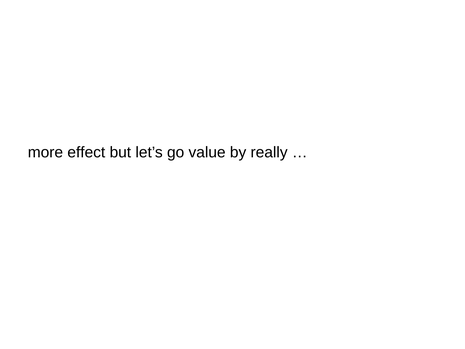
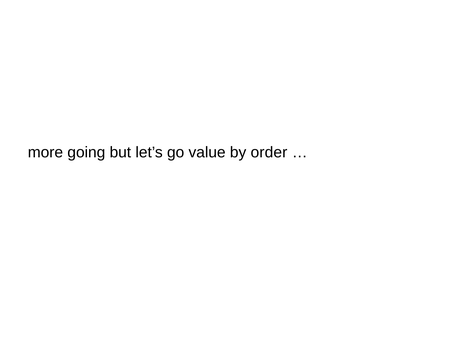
effect: effect -> going (86, 152)
really: really -> order (269, 152)
